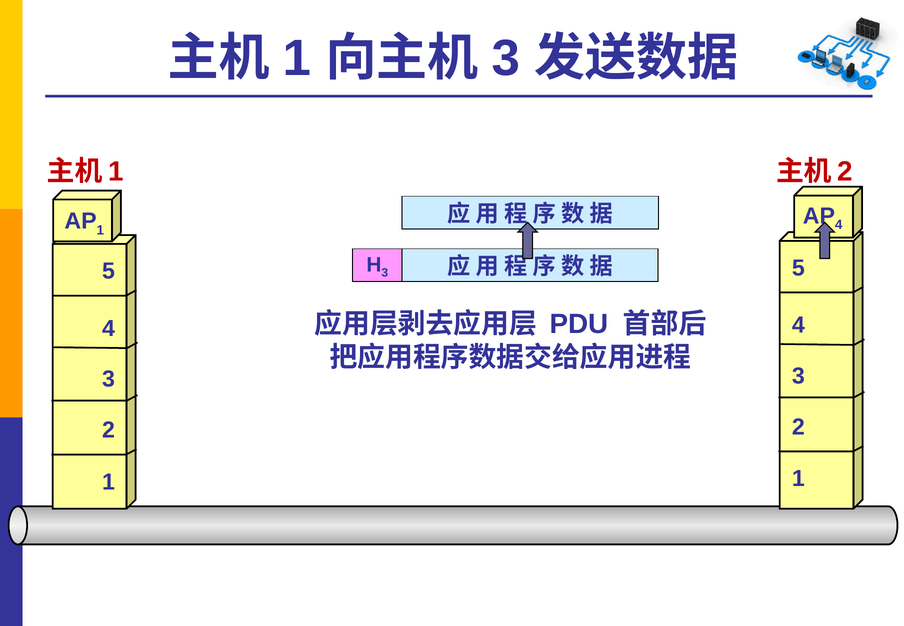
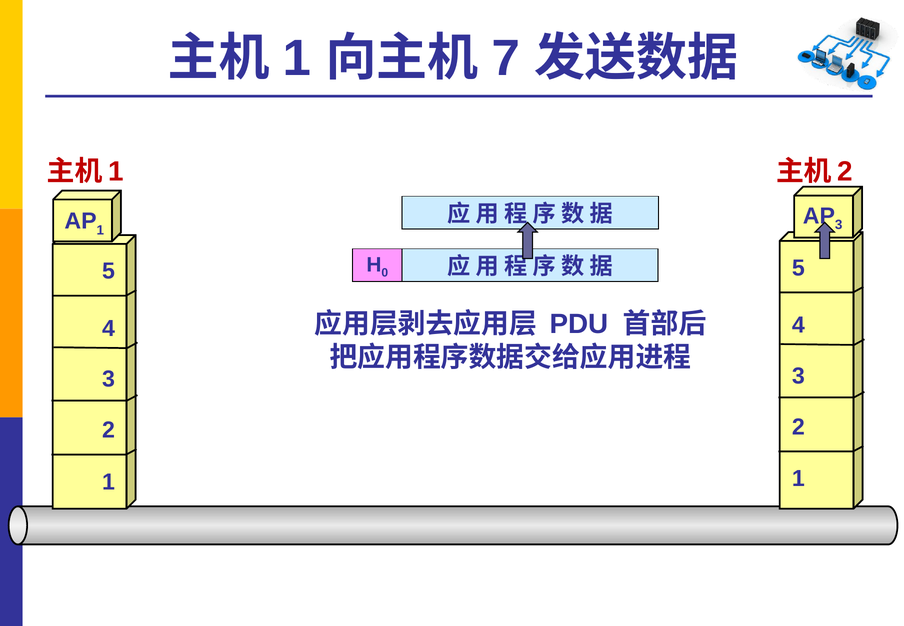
3: 3 -> 7 (506, 58)
4: 4 -> 3 (839, 225)
3: 3 -> 0 (385, 273)
